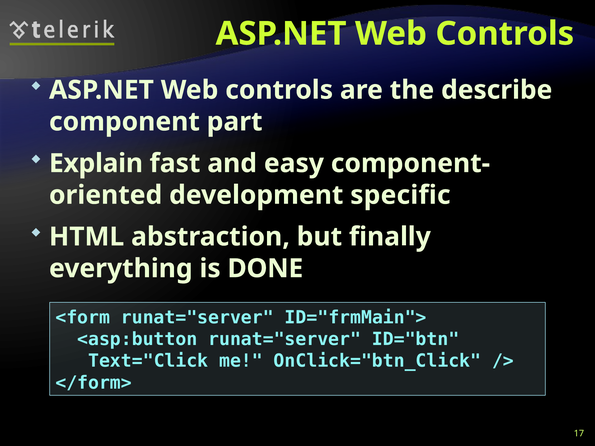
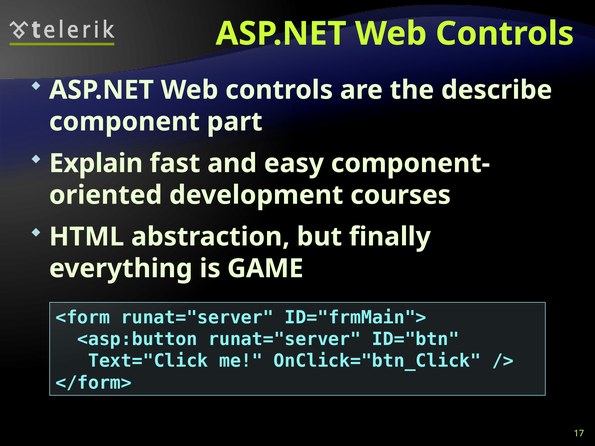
specific: specific -> courses (401, 195)
DONE: DONE -> GAME (265, 269)
